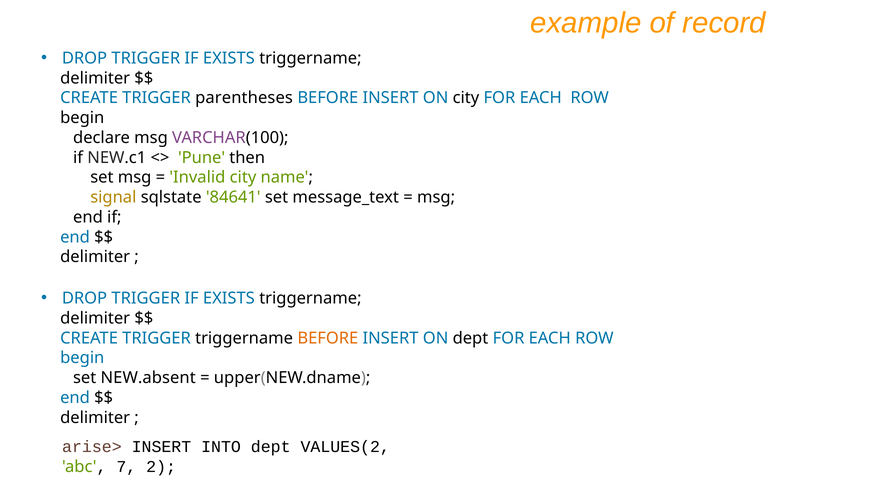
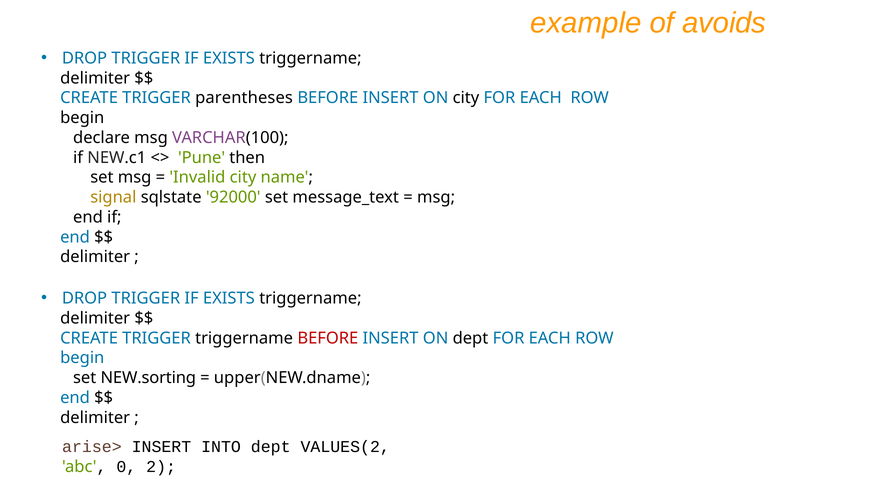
record: record -> avoids (724, 23)
84641: 84641 -> 92000 (233, 197)
BEFORE colour: orange -> red (328, 338)
NEW.absent: NEW.absent -> NEW.sorting (148, 378)
7: 7 -> 0 (126, 466)
